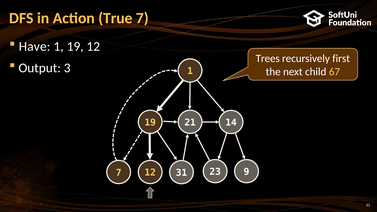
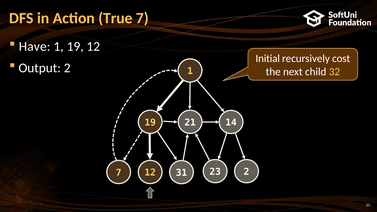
Trees: Trees -> Initial (268, 58)
first: first -> cost (341, 58)
Output 3: 3 -> 2 (67, 68)
67: 67 -> 32 (334, 72)
23 9: 9 -> 2 (247, 172)
